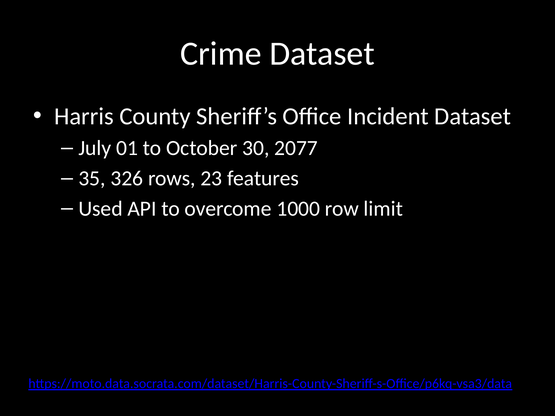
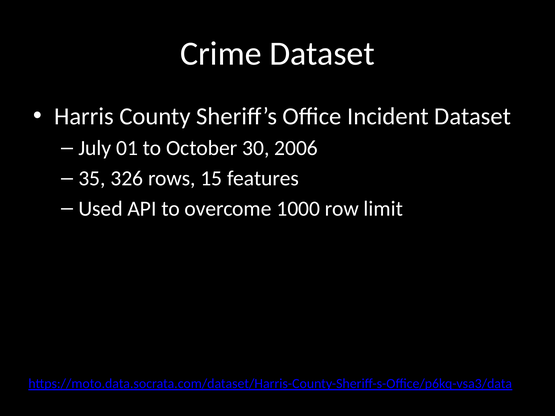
2077: 2077 -> 2006 (296, 148)
23: 23 -> 15 (211, 179)
